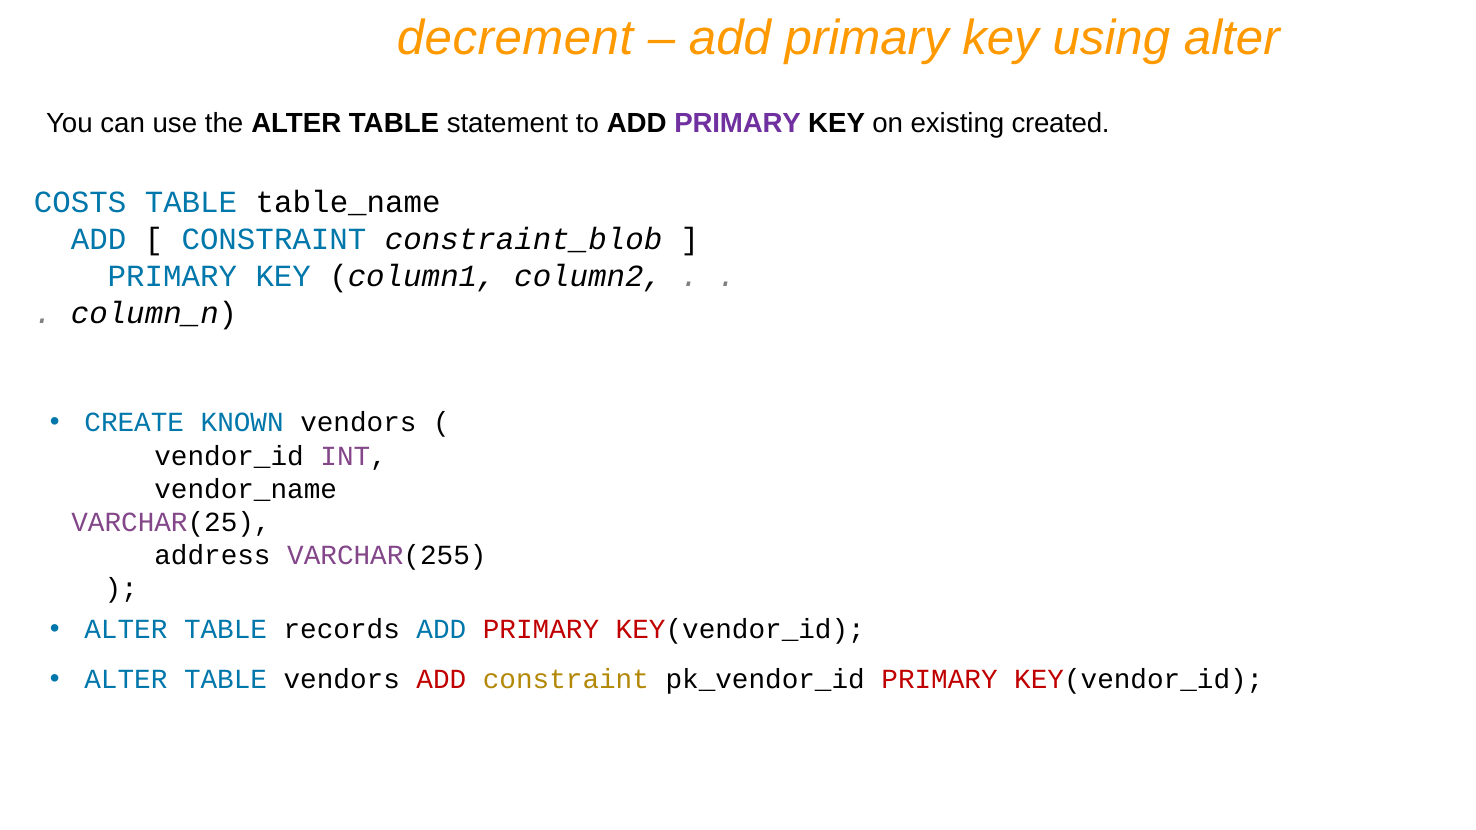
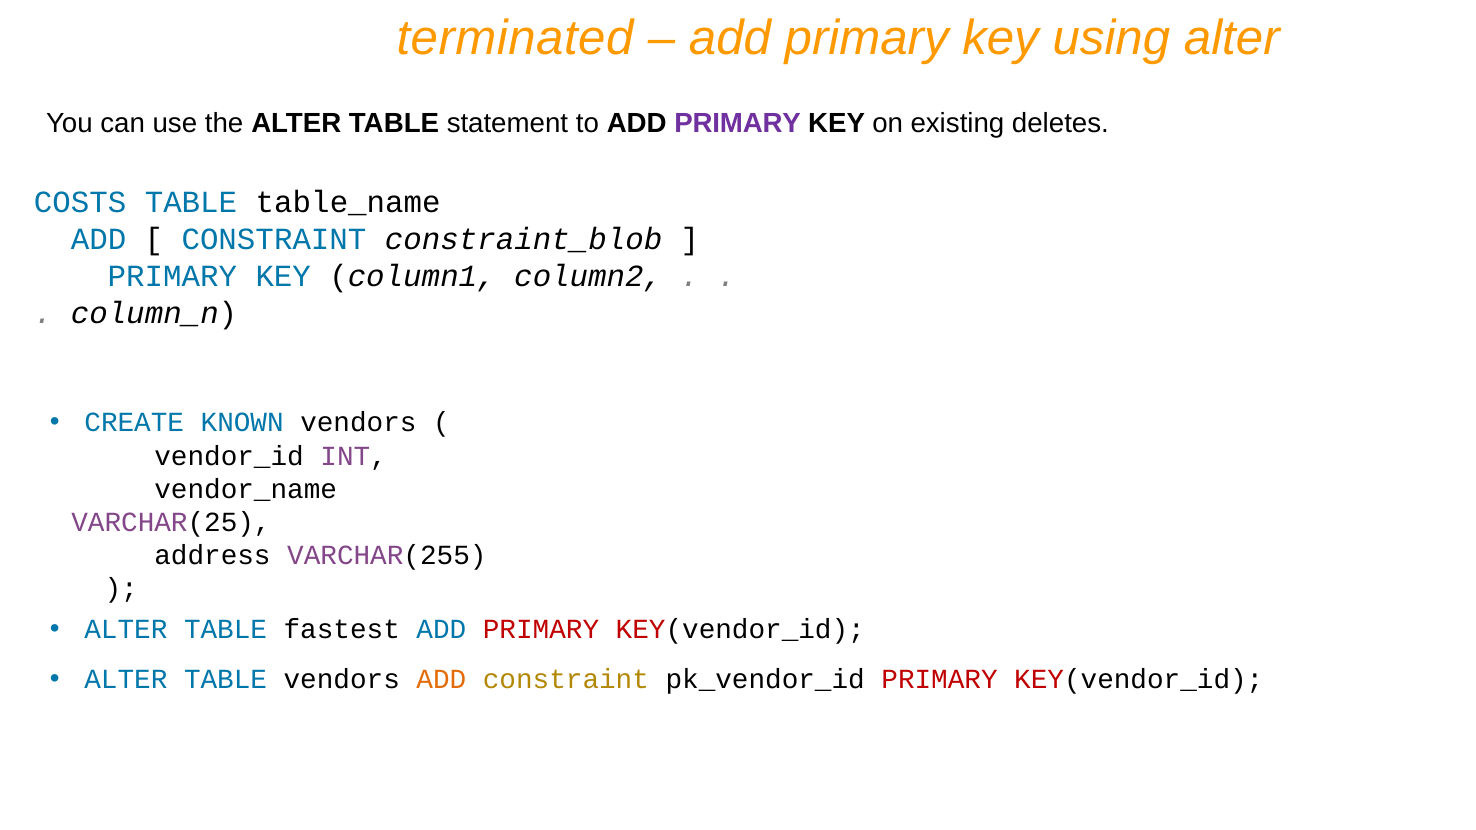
decrement: decrement -> terminated (515, 38)
created: created -> deletes (1060, 123)
records: records -> fastest (342, 630)
ADD colour: red -> orange (441, 680)
